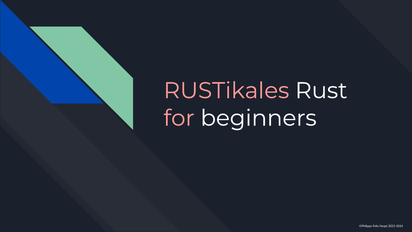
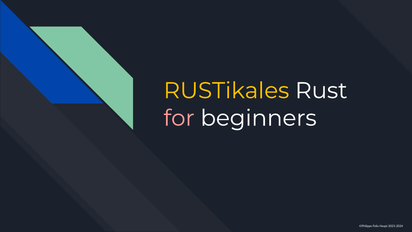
RUSTikales colour: pink -> yellow (226, 91)
